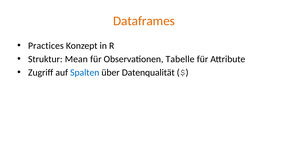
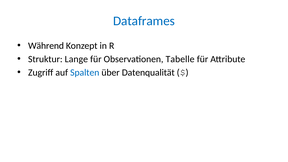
Dataframes colour: orange -> blue (144, 21)
Practices: Practices -> Während (46, 46)
Mean: Mean -> Lange (76, 59)
